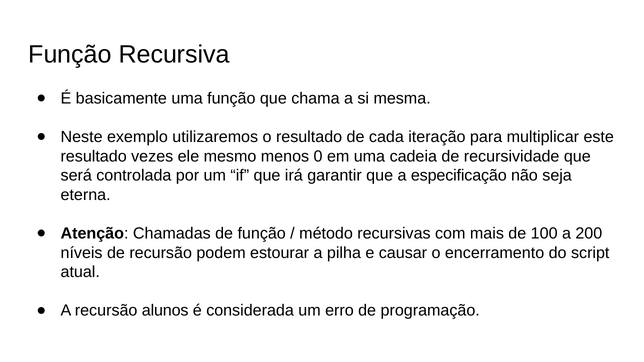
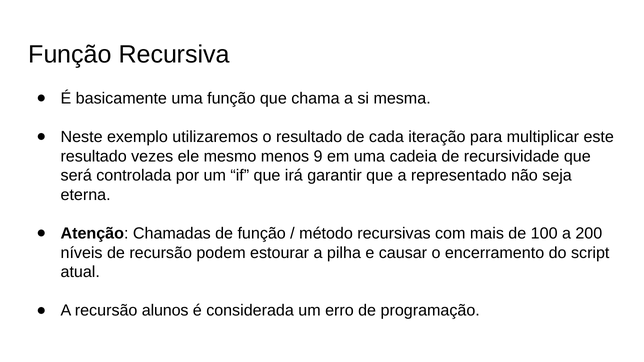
0: 0 -> 9 (318, 156)
especificação: especificação -> representado (459, 176)
